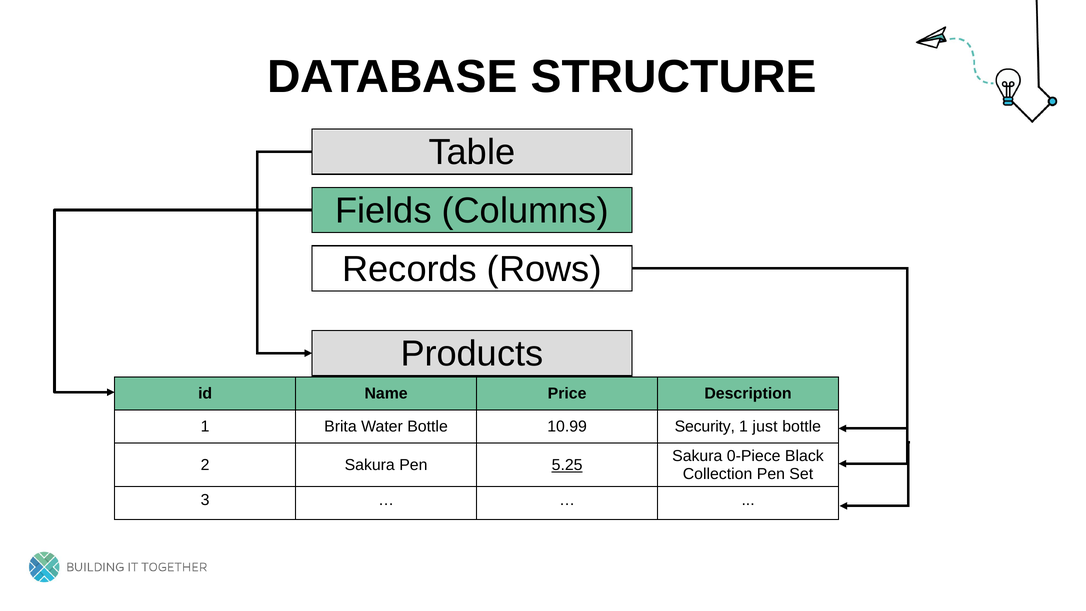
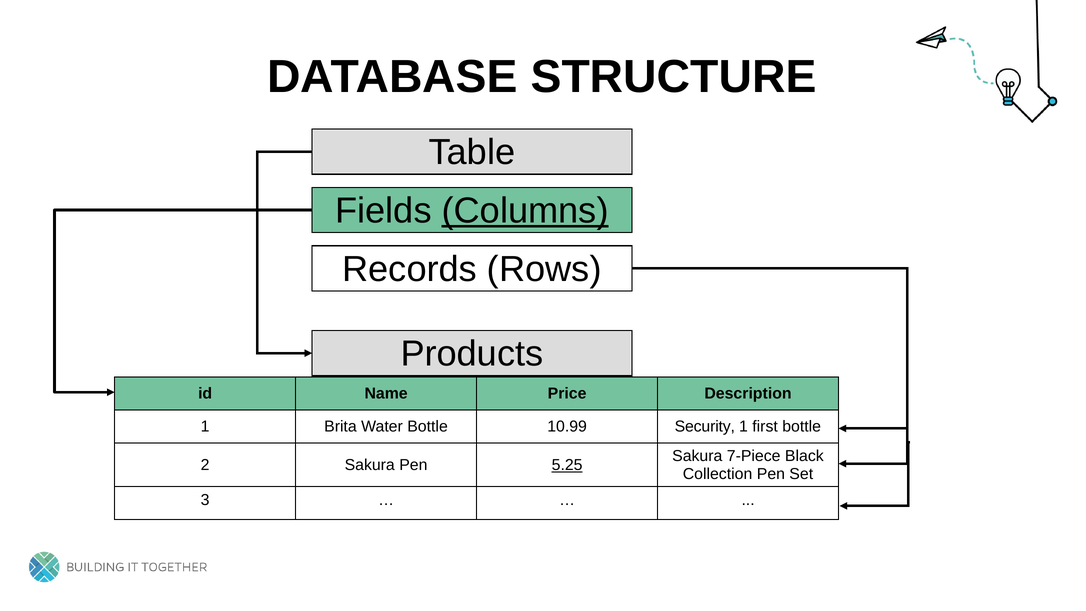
Columns underline: none -> present (525, 211)
just: just -> first (765, 427)
0-Piece: 0-Piece -> 7-Piece (754, 456)
